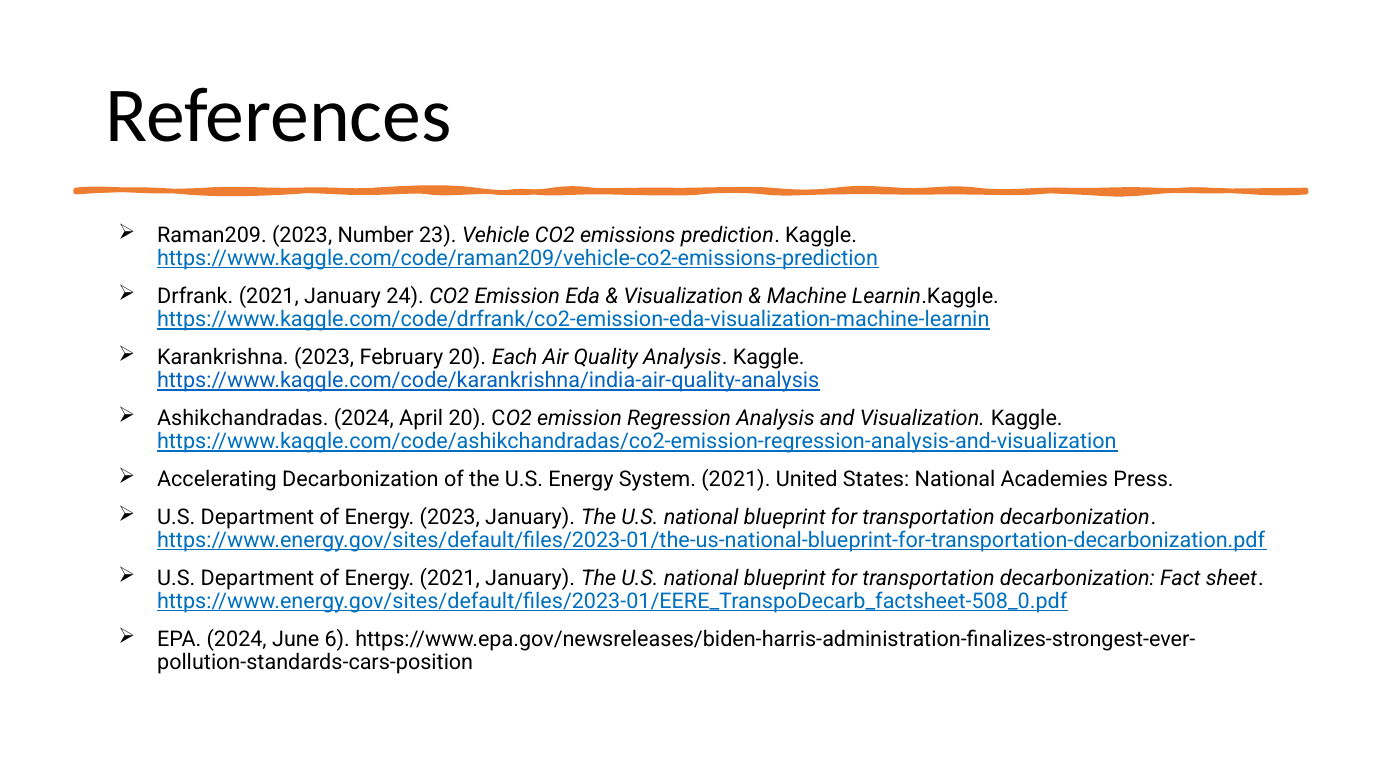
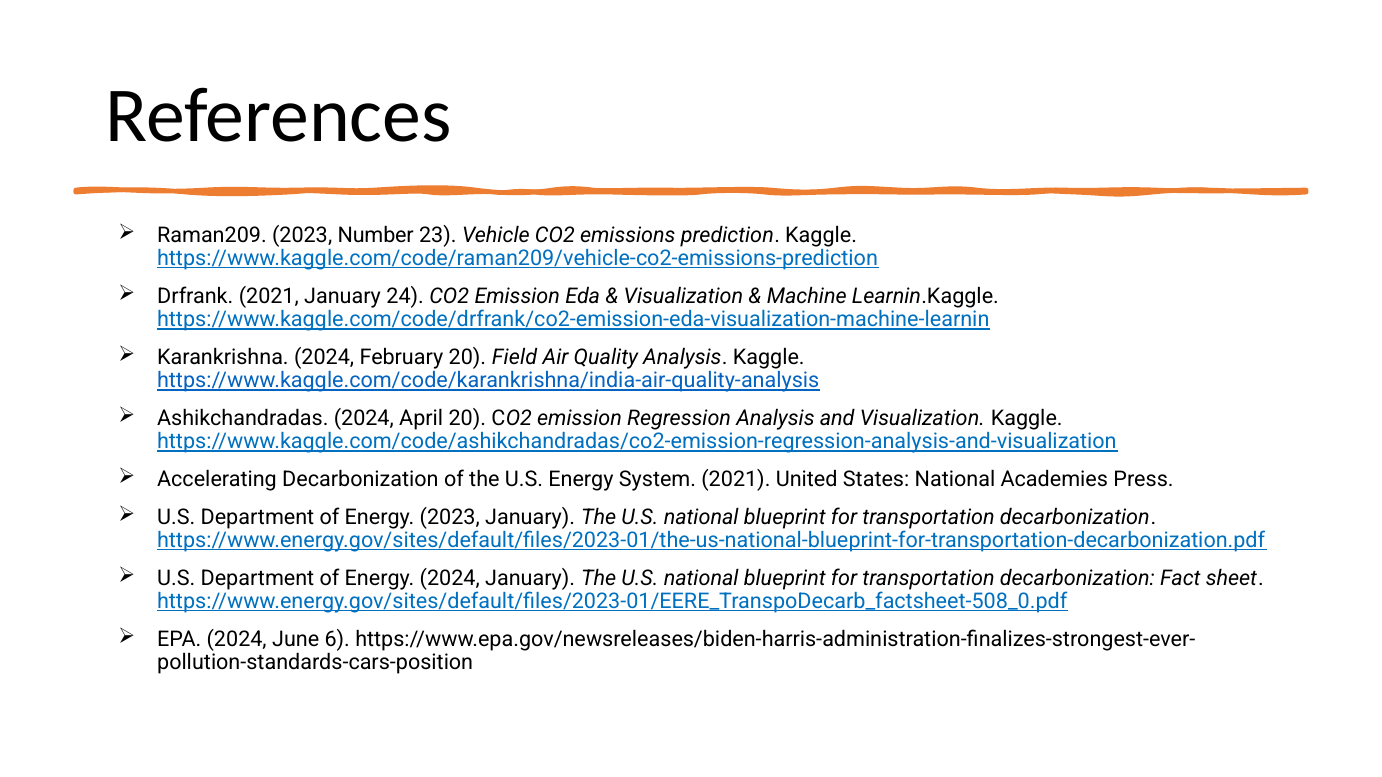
Karankrishna 2023: 2023 -> 2024 (324, 358)
Each: Each -> Field (515, 358)
Energy 2021: 2021 -> 2024 (450, 579)
